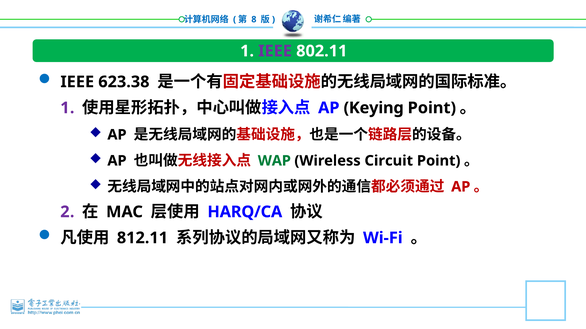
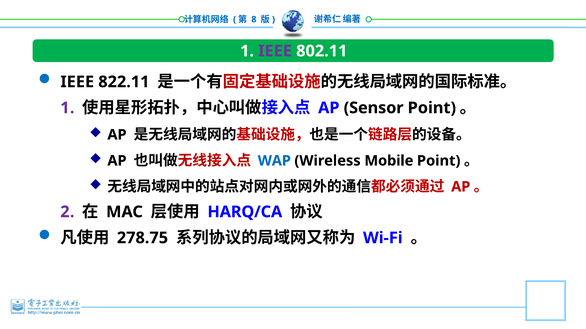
623.38: 623.38 -> 822.11 (124, 82)
Keying: Keying -> Sensor (374, 108)
WAP colour: green -> blue (274, 161)
Circuit: Circuit -> Mobile (389, 161)
812.11: 812.11 -> 278.75 (142, 238)
